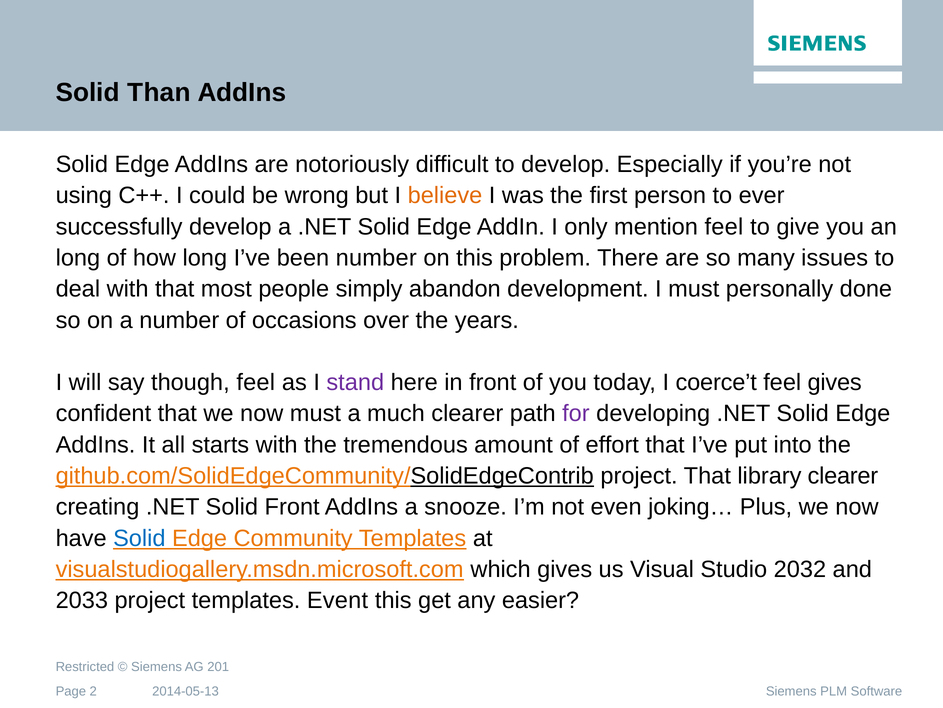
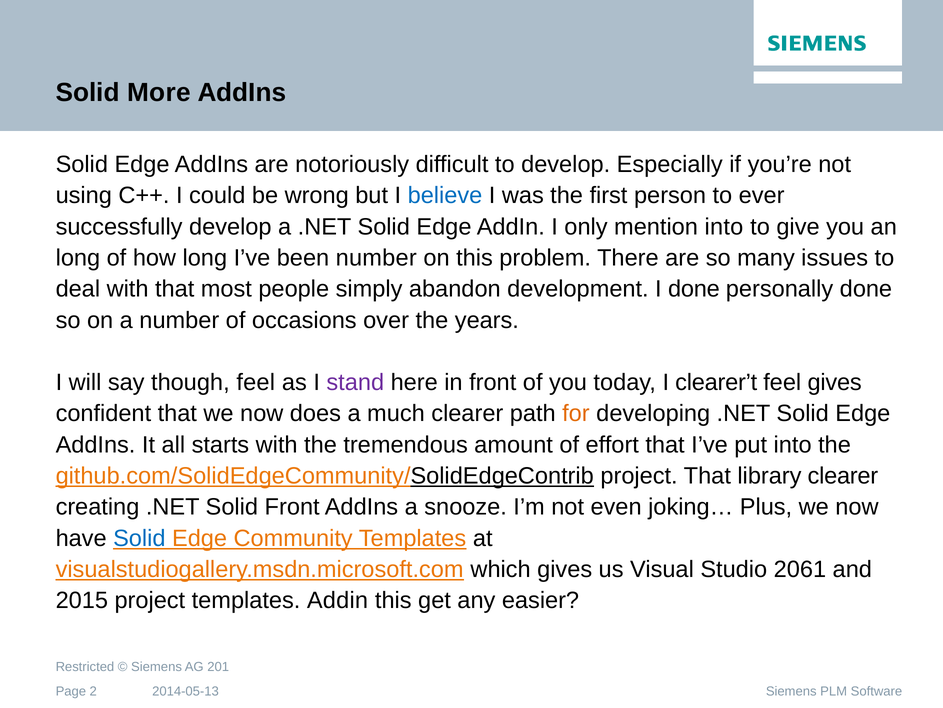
Than: Than -> More (159, 93)
believe colour: orange -> blue (445, 195)
mention feel: feel -> into (724, 227)
I must: must -> done (694, 289)
coerce’t: coerce’t -> clearer’t (716, 382)
now must: must -> does (315, 413)
for colour: purple -> orange (576, 413)
2032: 2032 -> 2061 (800, 569)
2033: 2033 -> 2015 (82, 600)
templates Event: Event -> Addin (338, 600)
